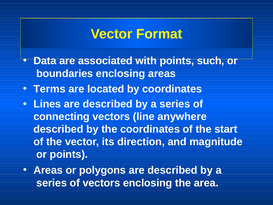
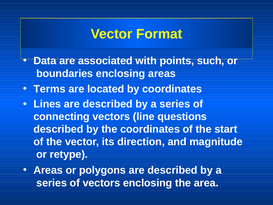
anywhere: anywhere -> questions (182, 116)
or points: points -> retype (69, 154)
